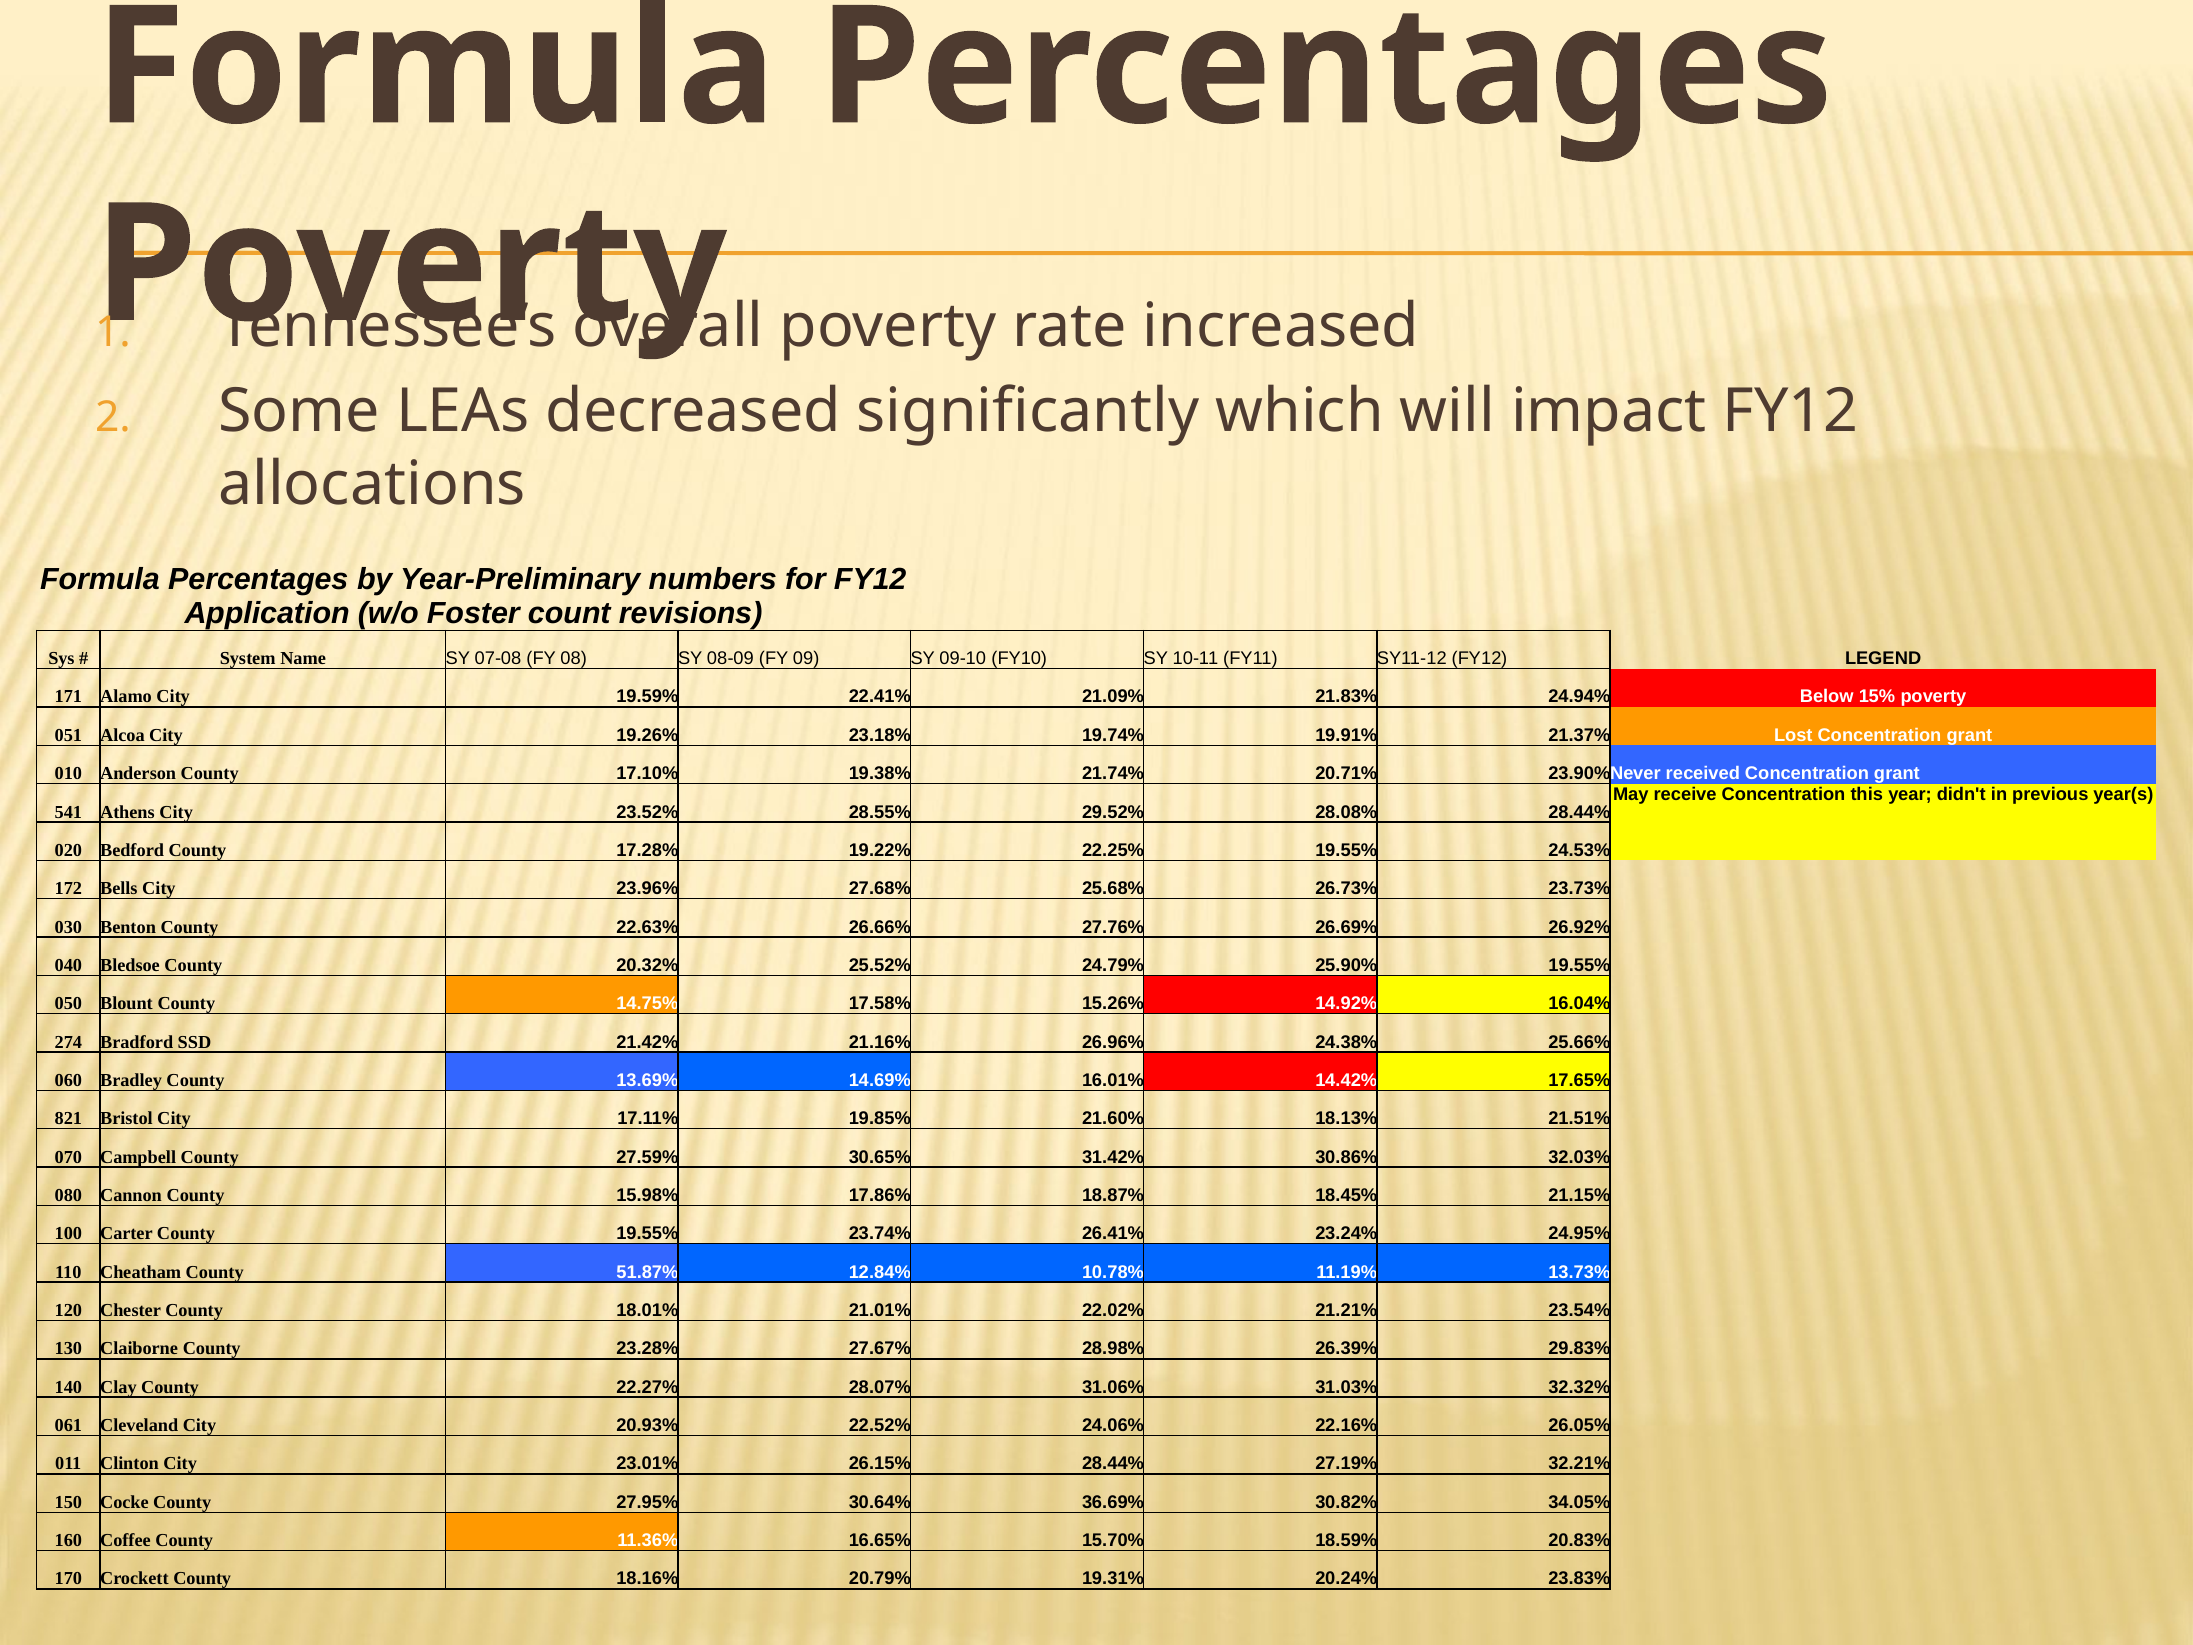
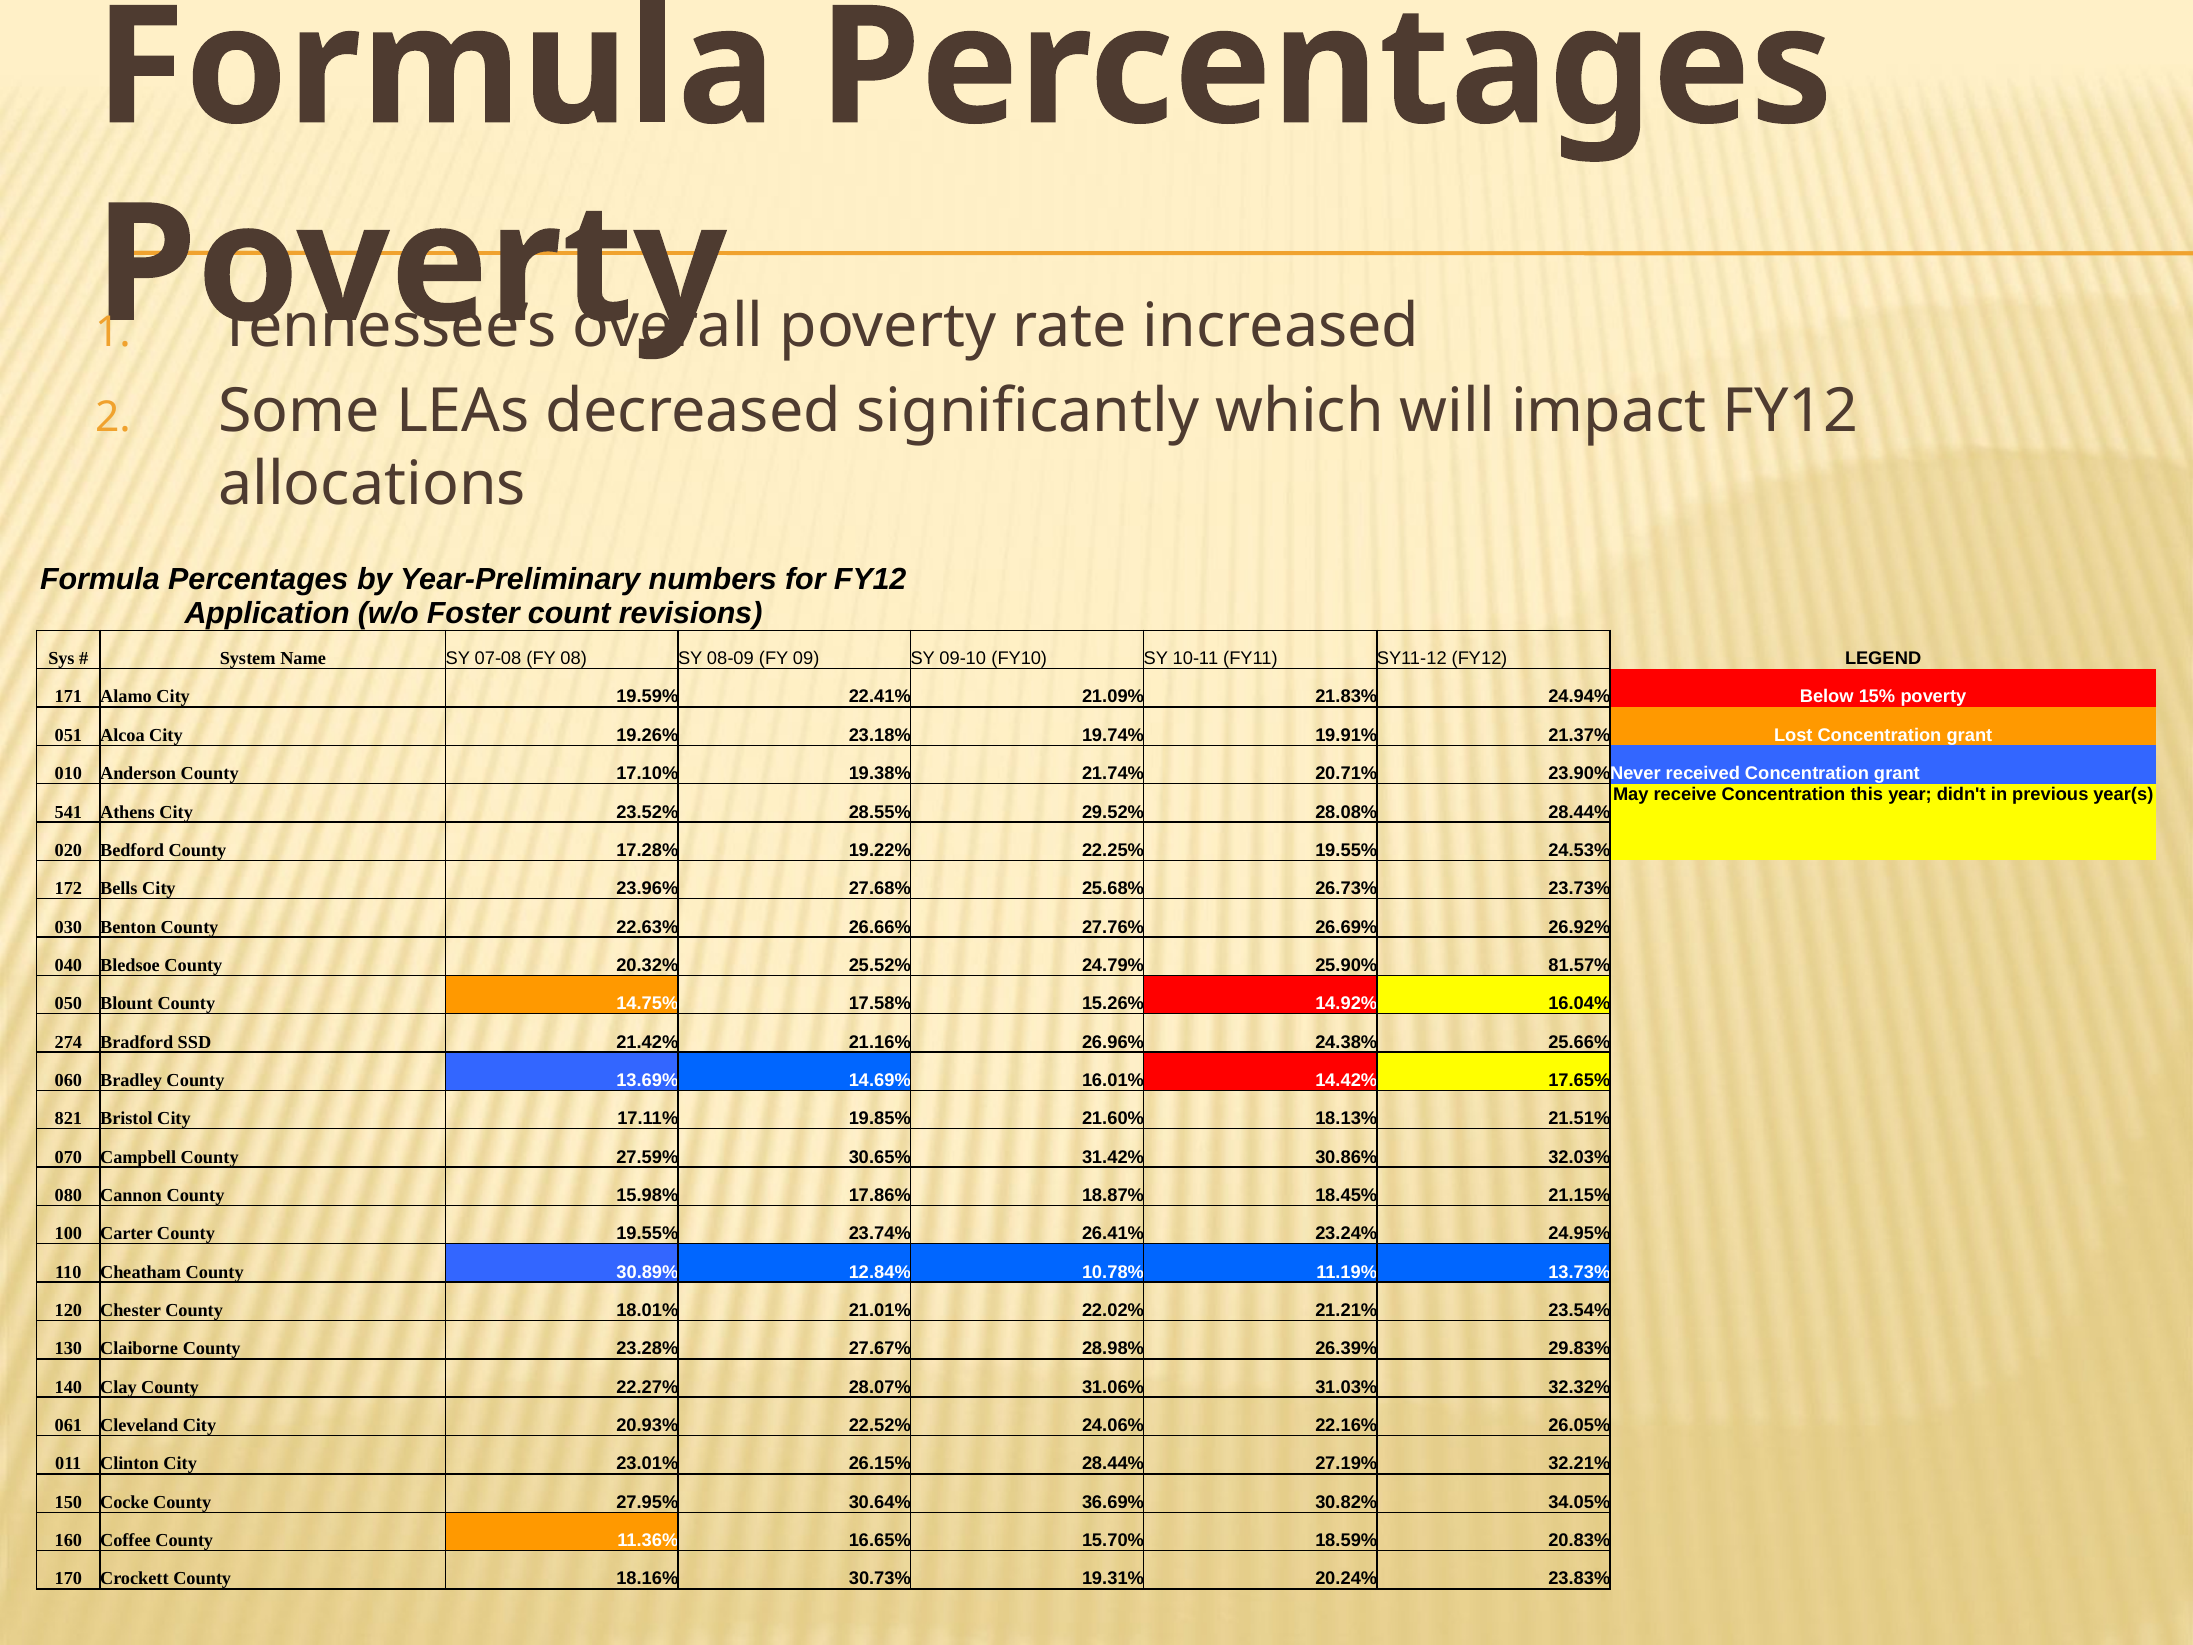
25.90% 19.55%: 19.55% -> 81.57% (1579, 965)
51.87%: 51.87% -> 30.89% (647, 1272)
20.79%: 20.79% -> 30.73% (880, 1579)
